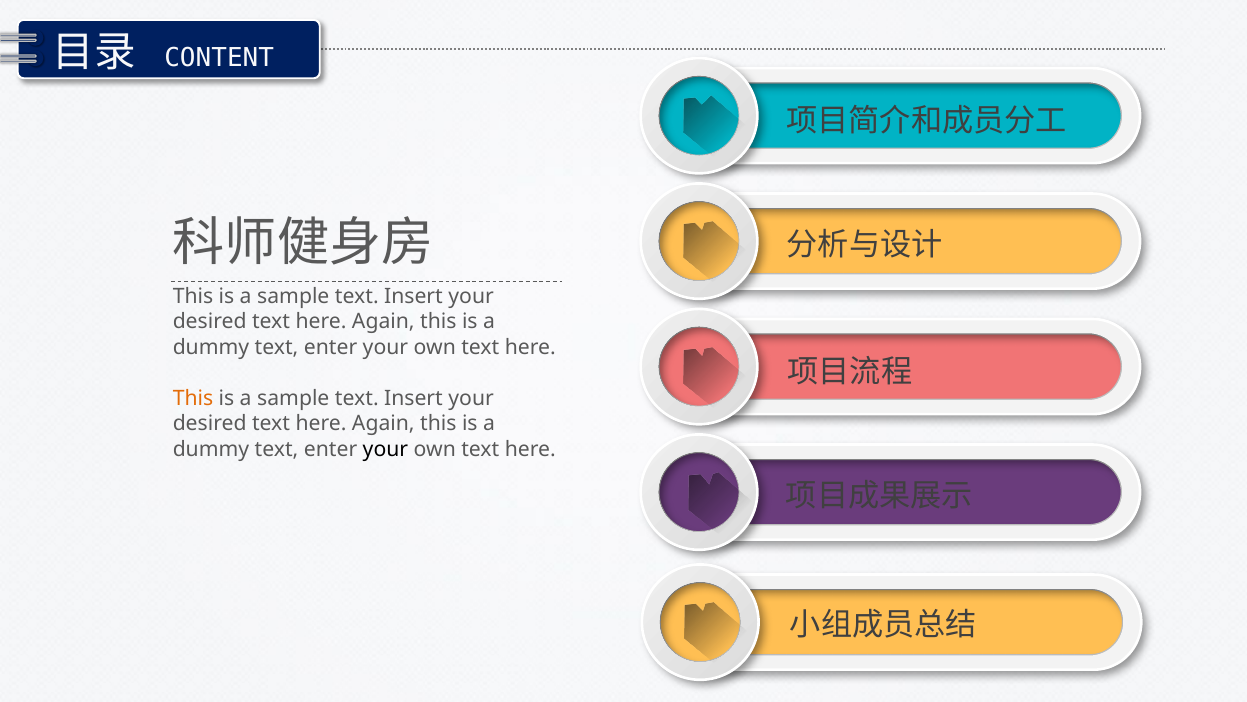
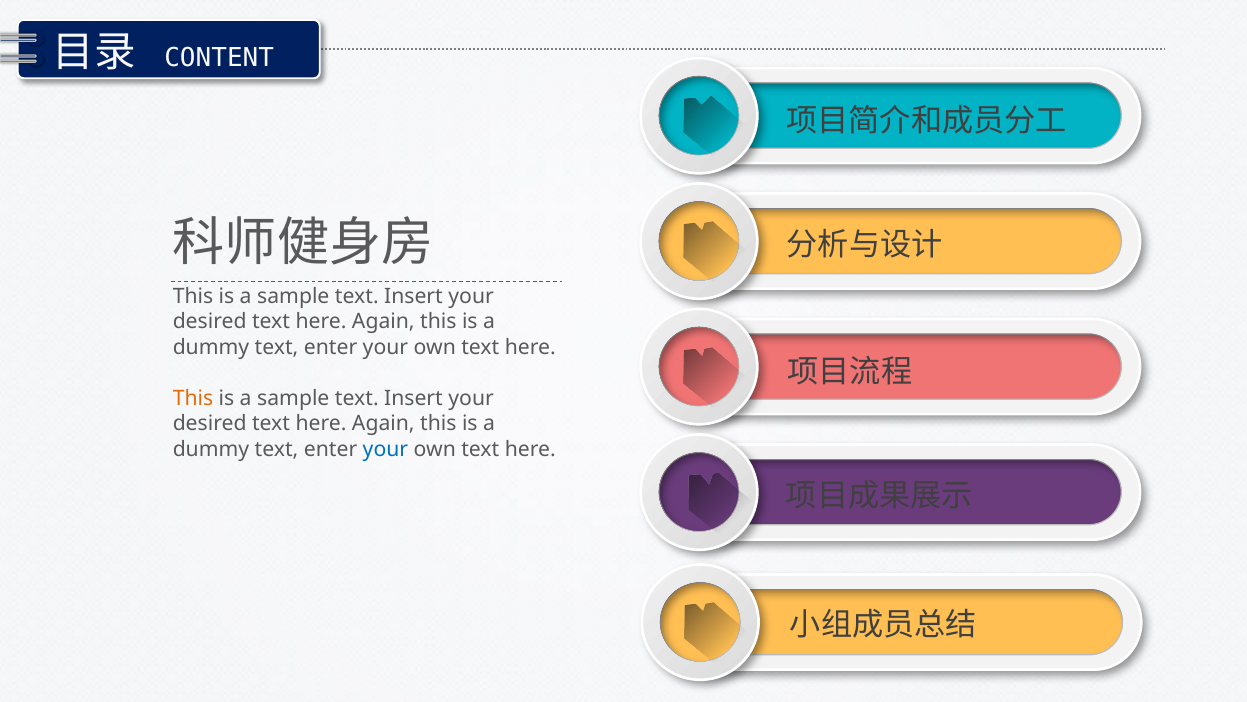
your colour: black -> blue (385, 449)
